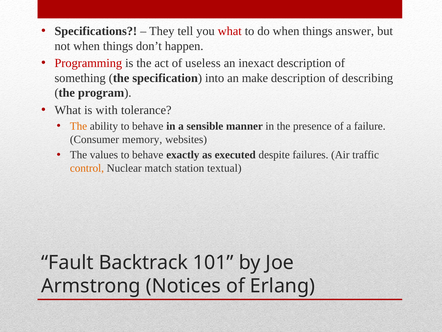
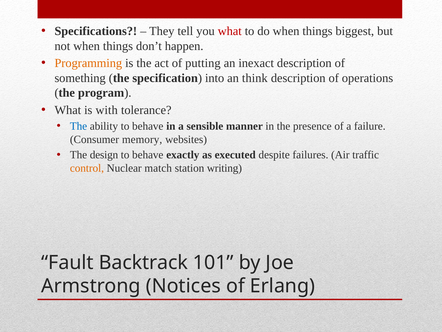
answer: answer -> biggest (355, 31)
Programming colour: red -> orange (88, 63)
useless: useless -> putting (203, 63)
make: make -> think (255, 78)
describing: describing -> operations (368, 78)
The colour: orange -> blue (79, 126)
values: values -> design (104, 155)
textual: textual -> writing (224, 168)
